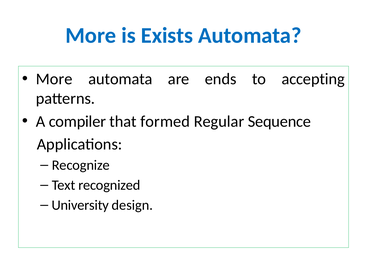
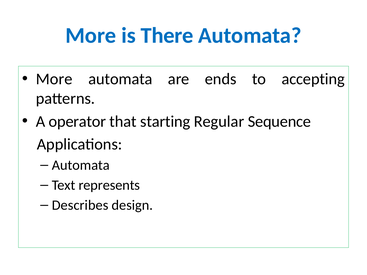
Exists: Exists -> There (167, 36)
compiler: compiler -> operator (77, 122)
formed: formed -> starting (165, 122)
Recognize: Recognize -> Automata (81, 165)
recognized: recognized -> represents (109, 185)
University: University -> Describes (80, 205)
